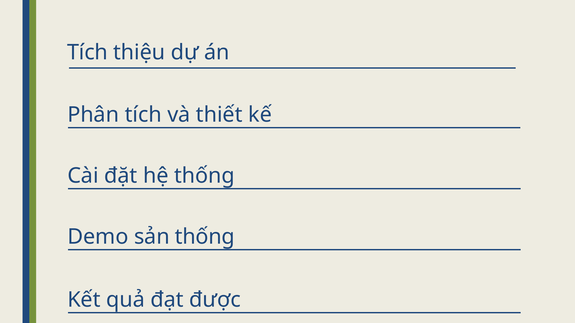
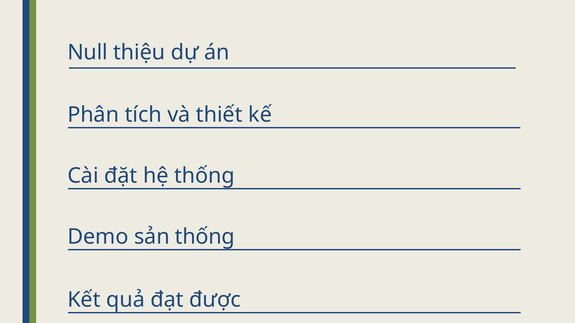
Tích: Tích -> Null (87, 52)
